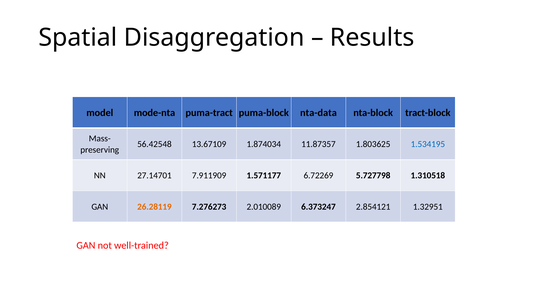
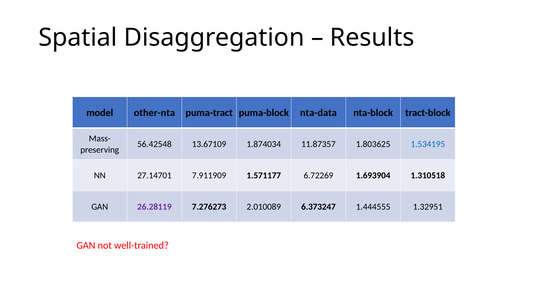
mode-nta: mode-nta -> other-nta (154, 113)
5.727798: 5.727798 -> 1.693904 (373, 175)
26.28119 colour: orange -> purple (154, 206)
2.854121: 2.854121 -> 1.444555 (373, 206)
